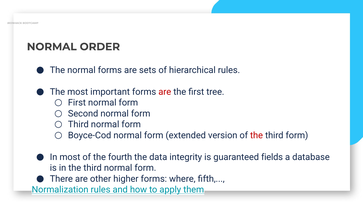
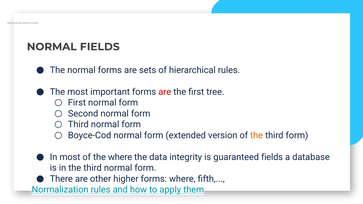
NORMAL ORDER: ORDER -> FIELDS (100, 47)
the colour: red -> orange (257, 135)
the fourth: fourth -> where (120, 157)
